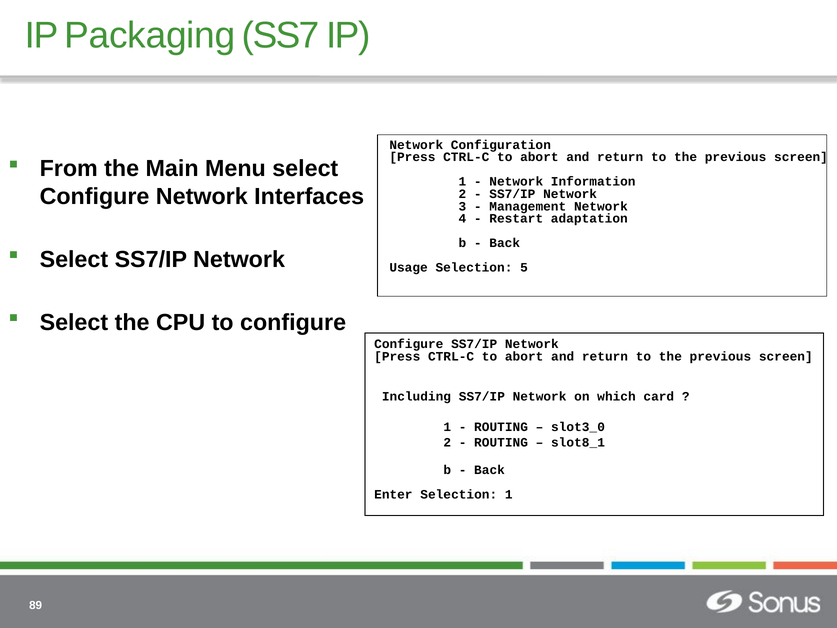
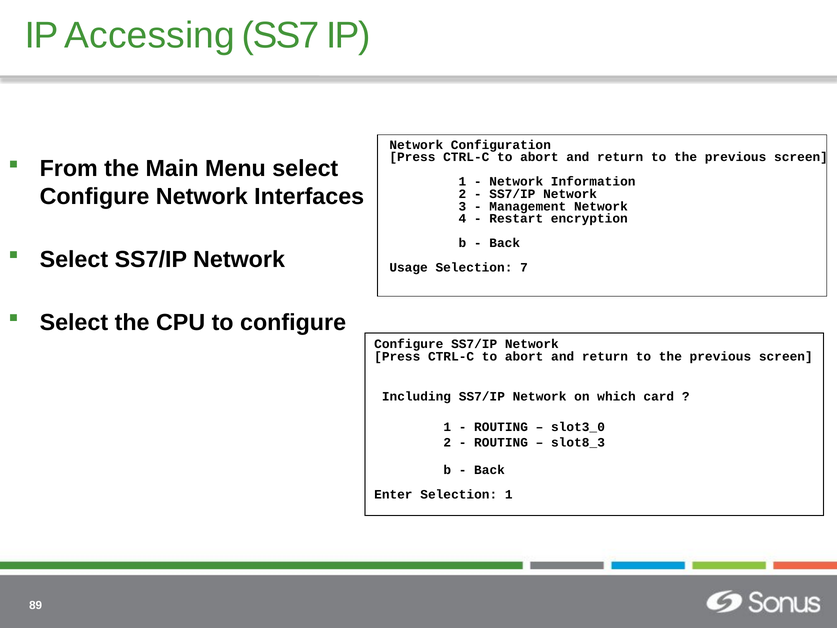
Packaging: Packaging -> Accessing (150, 36)
adaptation: adaptation -> encryption (589, 219)
5: 5 -> 7 (524, 268)
slot8_1: slot8_1 -> slot8_3 (578, 442)
